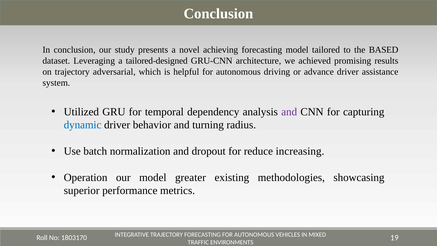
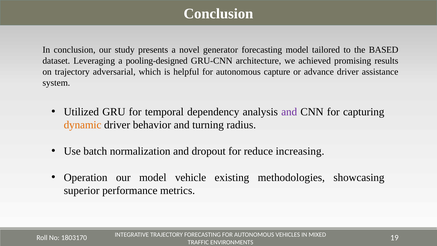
achieving: achieving -> generator (221, 50)
tailored-designed: tailored-designed -> pooling-designed (157, 61)
driving: driving -> capture (277, 72)
dynamic colour: blue -> orange (83, 125)
greater: greater -> vehicle (191, 177)
